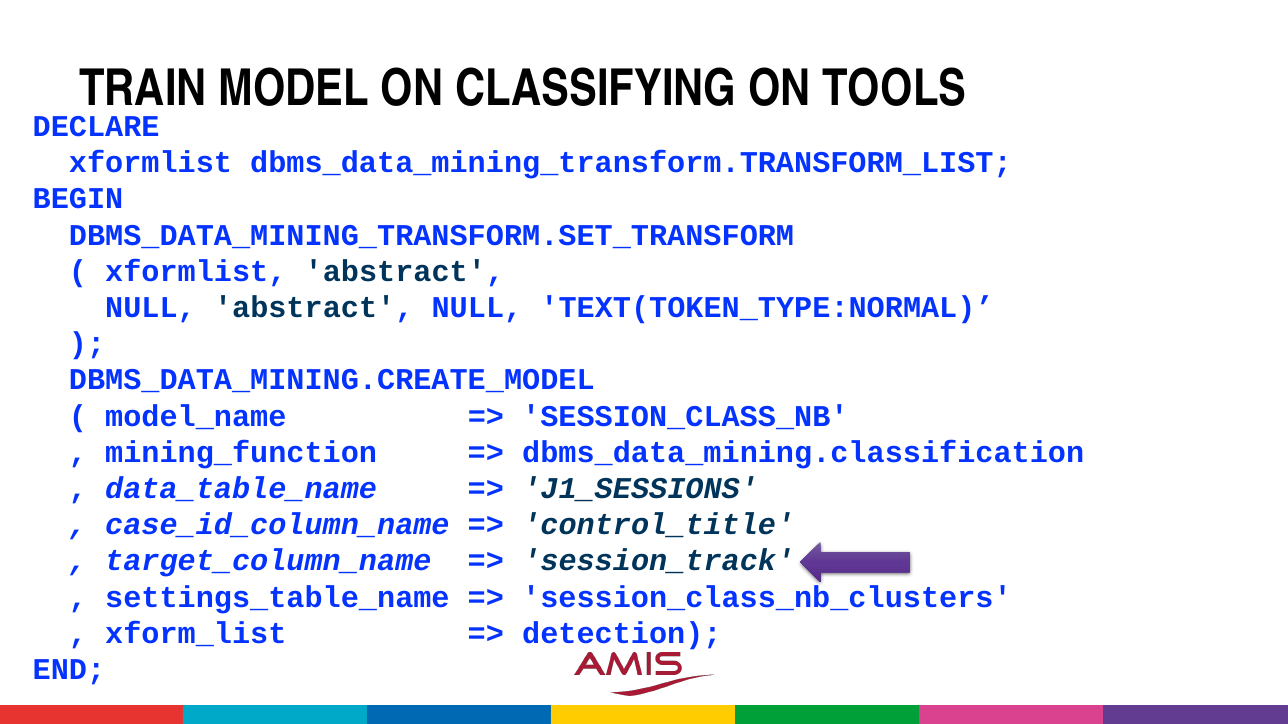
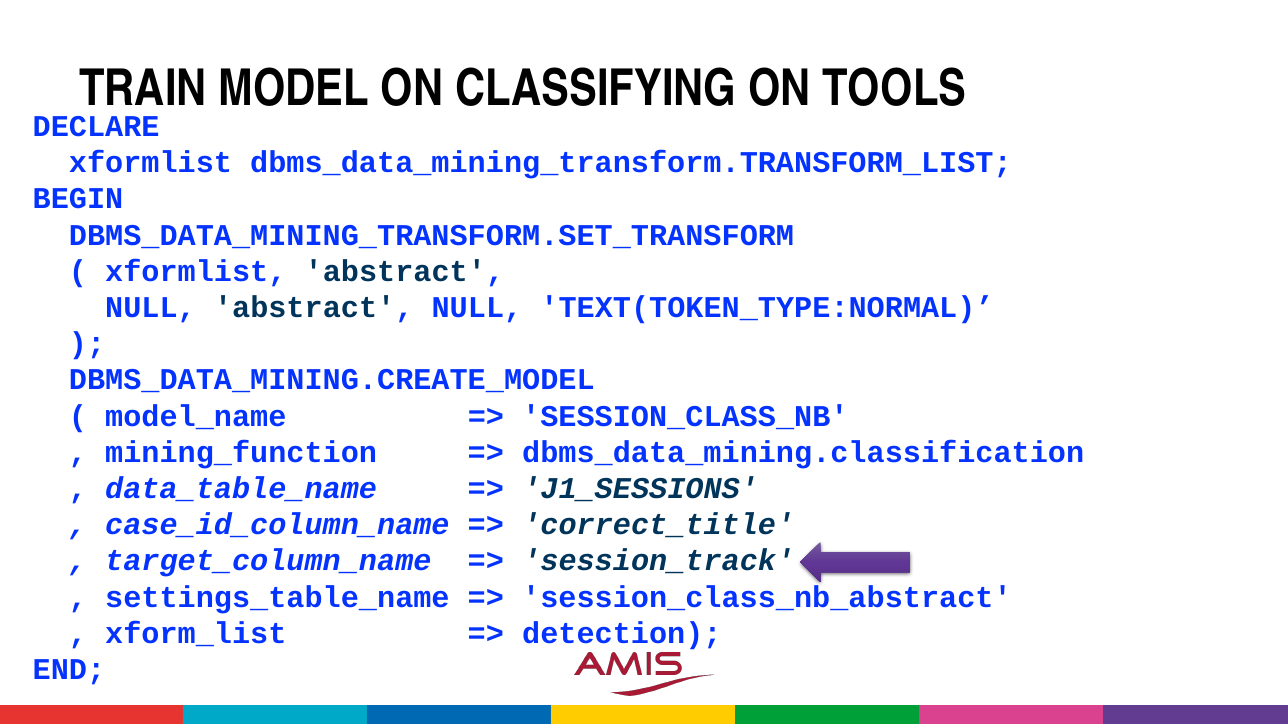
control_title: control_title -> correct_title (658, 525)
session_class_nb_clusters: session_class_nb_clusters -> session_class_nb_abstract (767, 598)
